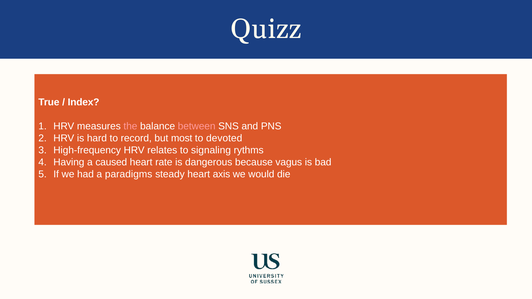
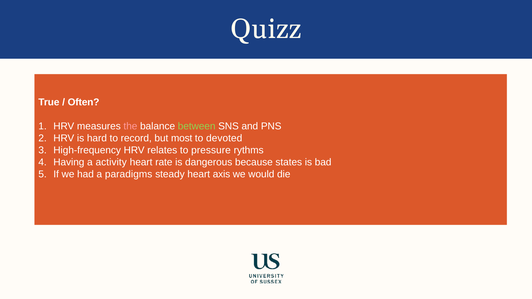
Index: Index -> Often (84, 102)
between colour: pink -> light green (197, 126)
signaling: signaling -> pressure (211, 150)
caused: caused -> activity (111, 162)
vagus: vagus -> states (289, 162)
